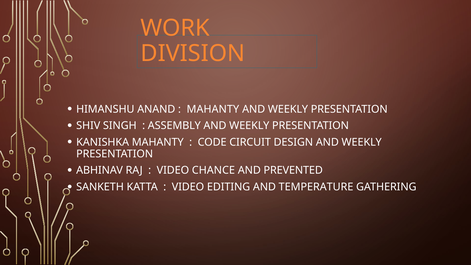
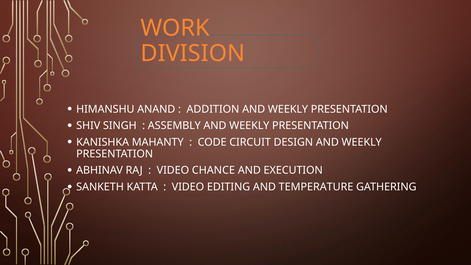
MAHANTY: MAHANTY -> ADDITION (213, 109)
PREVENTED: PREVENTED -> EXECUTION (293, 170)
